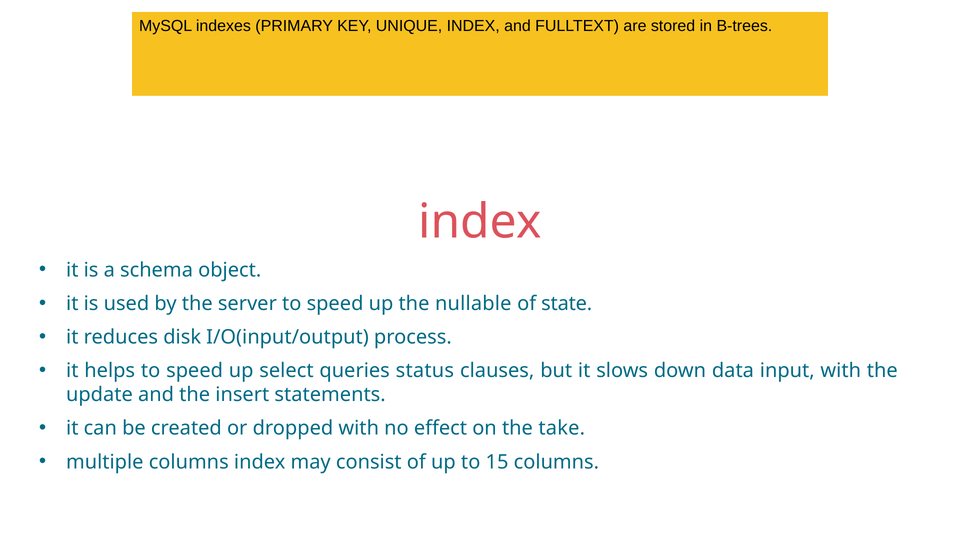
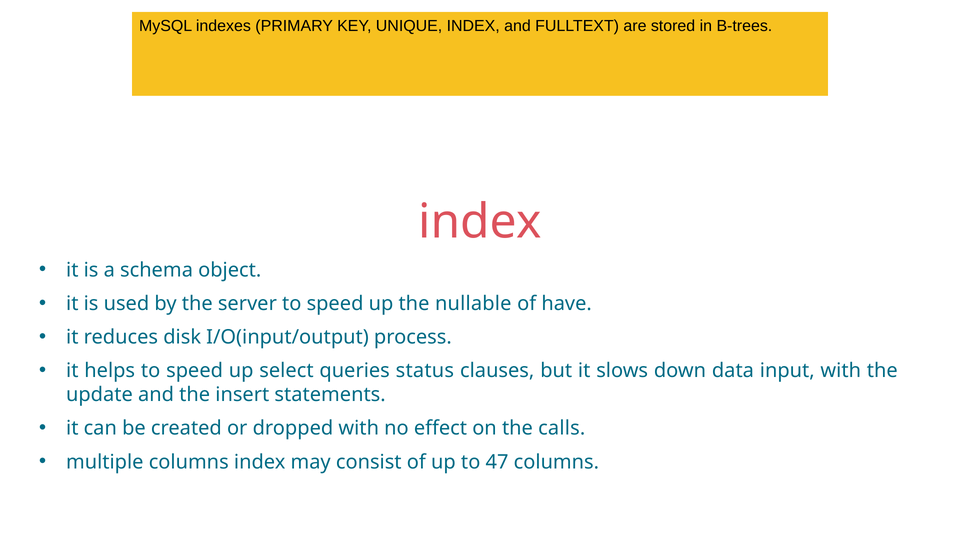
state: state -> have (567, 304)
take: take -> calls (562, 428)
15: 15 -> 47 (497, 462)
